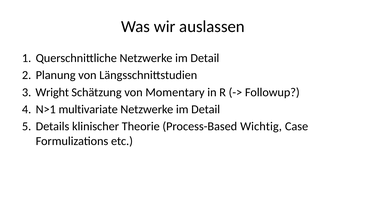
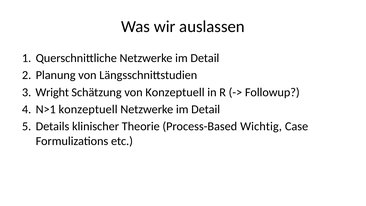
von Momentary: Momentary -> Konzeptuell (175, 92)
N>1 multivariate: multivariate -> konzeptuell (88, 109)
